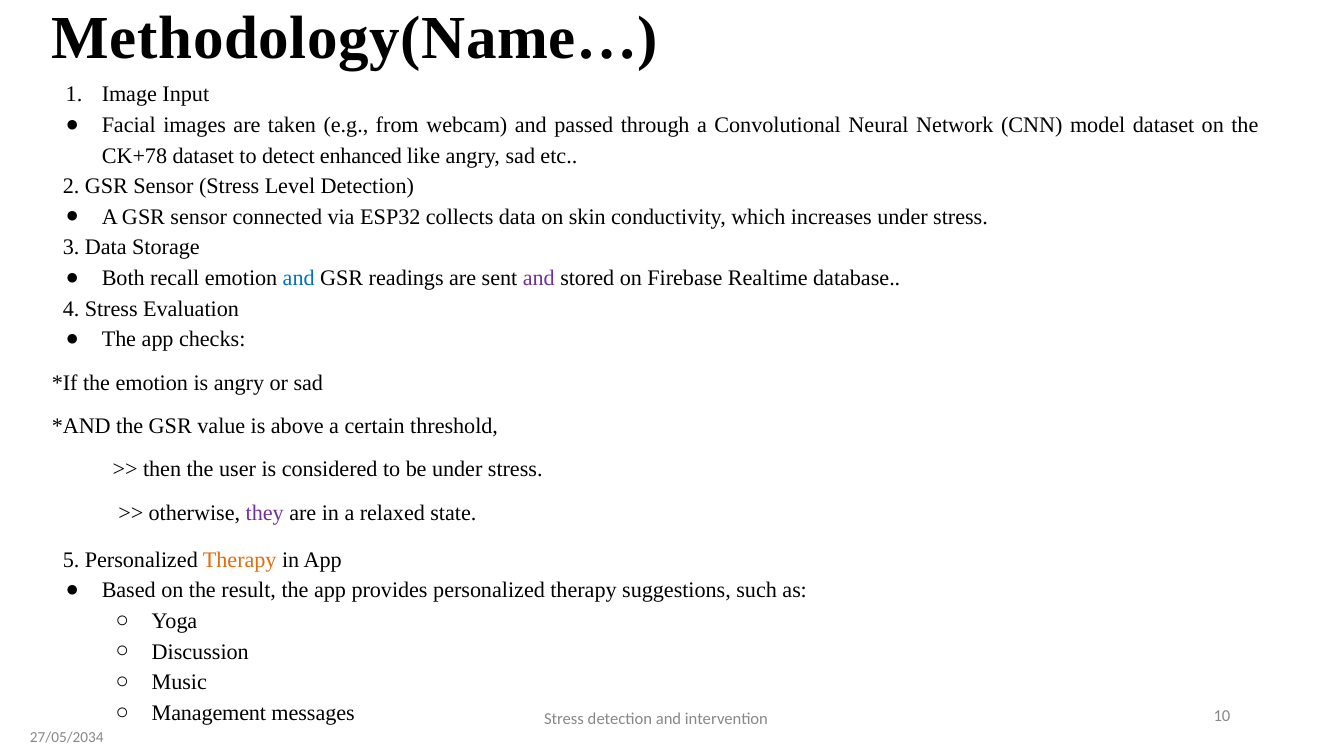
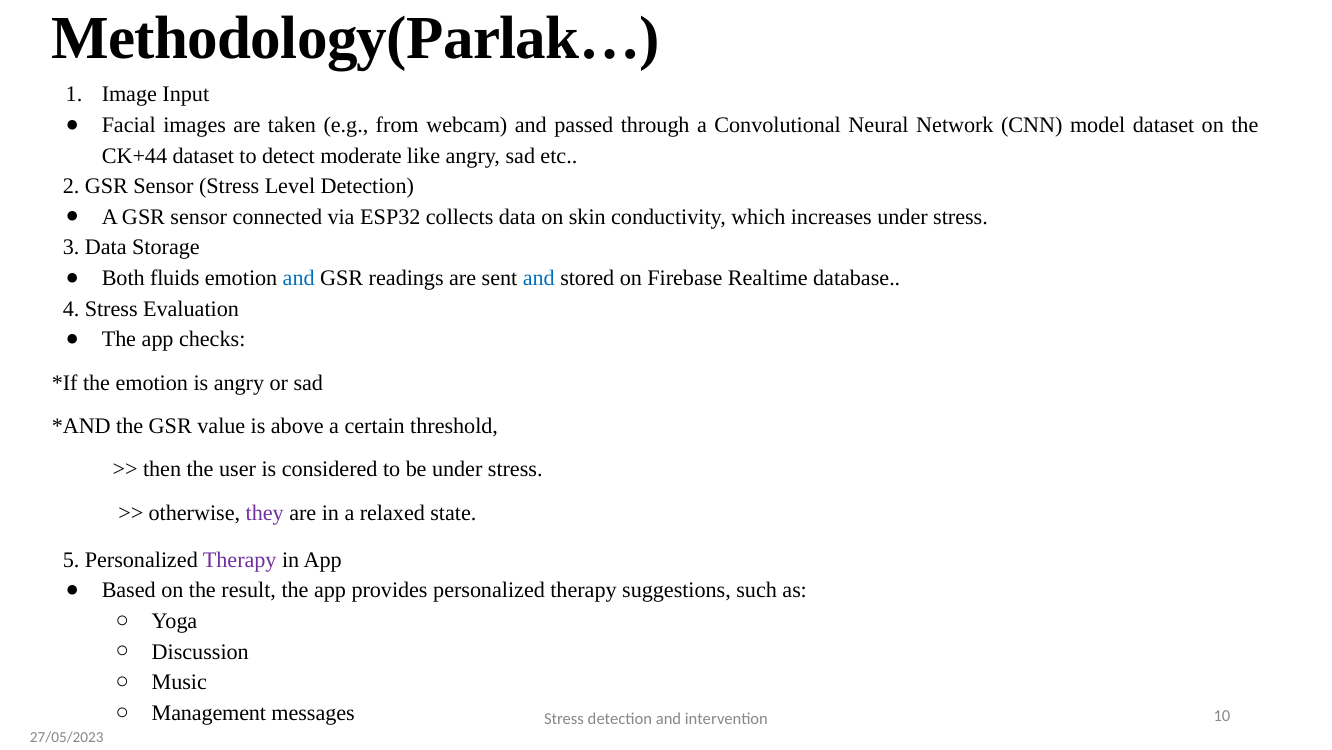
Methodology(Name…: Methodology(Name… -> Methodology(Parlak… (356, 38)
CK+78: CK+78 -> CK+44 (134, 156)
enhanced: enhanced -> moderate (361, 156)
recall: recall -> fluids (175, 278)
and colour: purple -> blue (539, 278)
Therapy colour: orange -> purple (240, 559)
27/05/2034: 27/05/2034 -> 27/05/2023 (67, 737)
